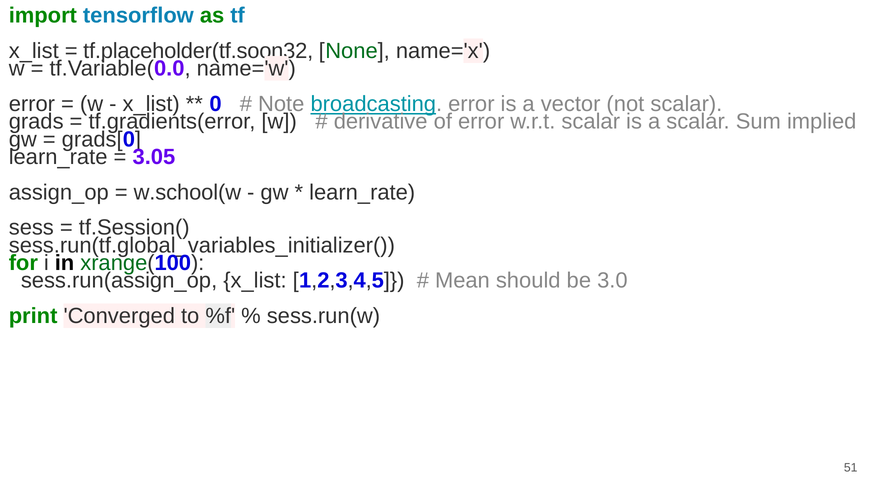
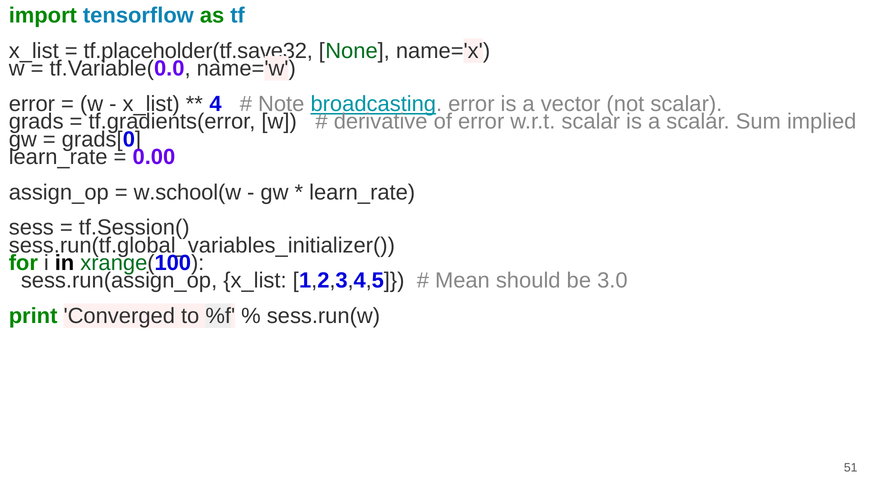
tf.placeholder(tf.soon32: tf.placeholder(tf.soon32 -> tf.placeholder(tf.save32 (198, 51)
0: 0 -> 4 (216, 104)
3.05: 3.05 -> 0.00 (154, 157)
